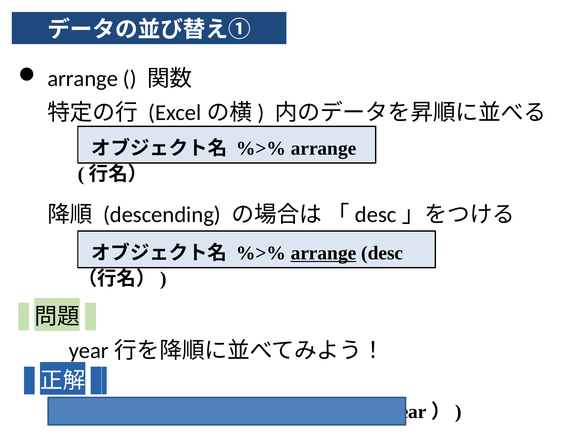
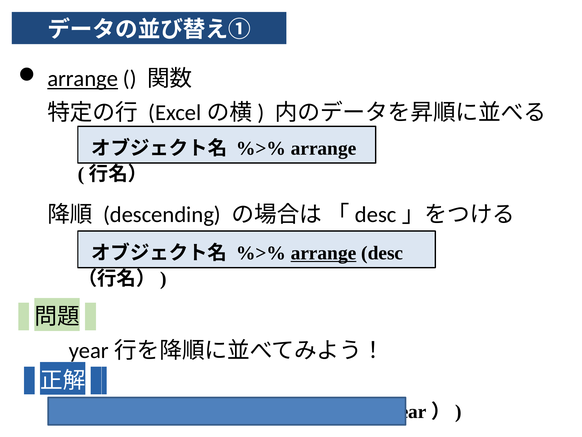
arrange underline: none -> present (83, 79)
